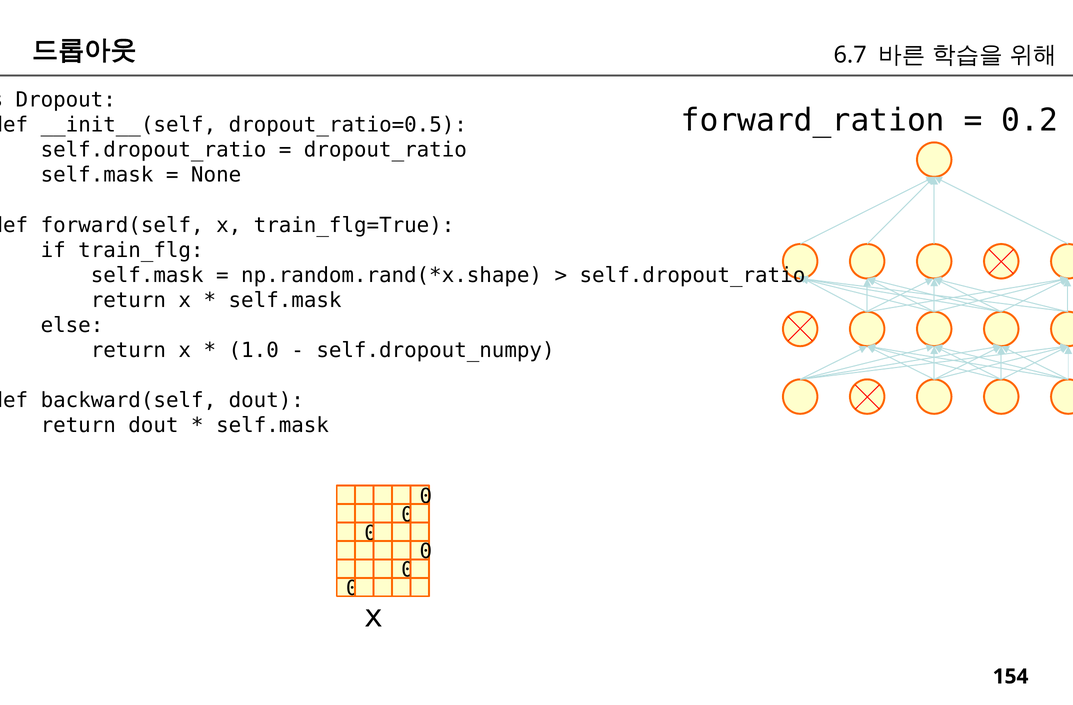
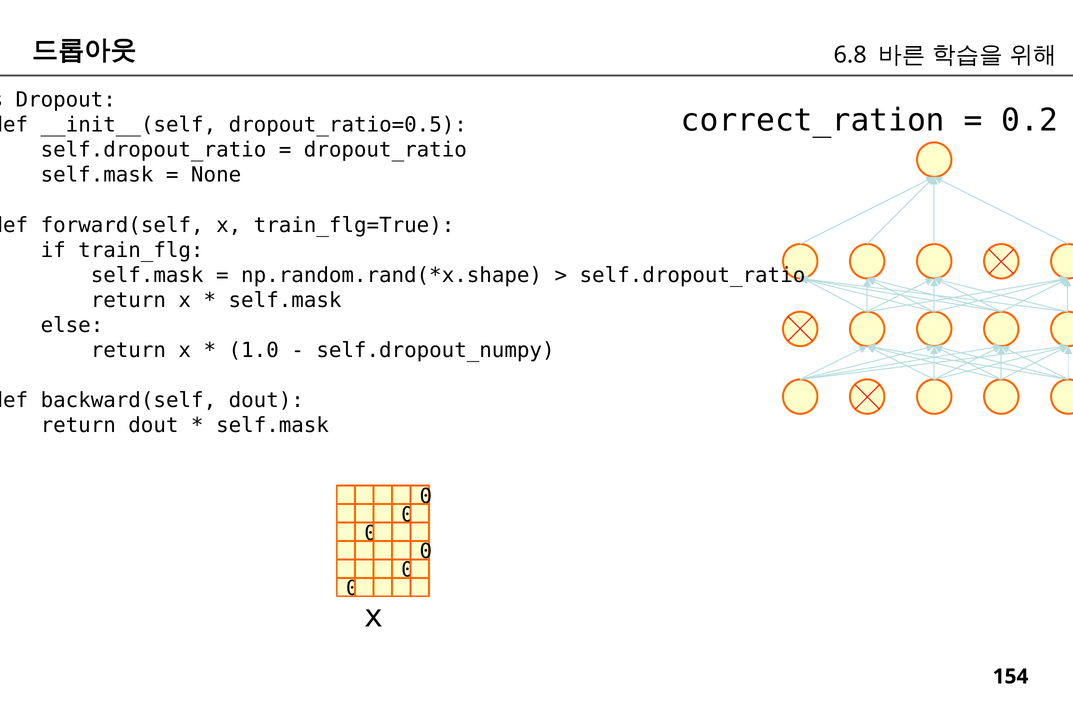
6.7: 6.7 -> 6.8 (850, 55)
forward_ration: forward_ration -> correct_ration (813, 121)
